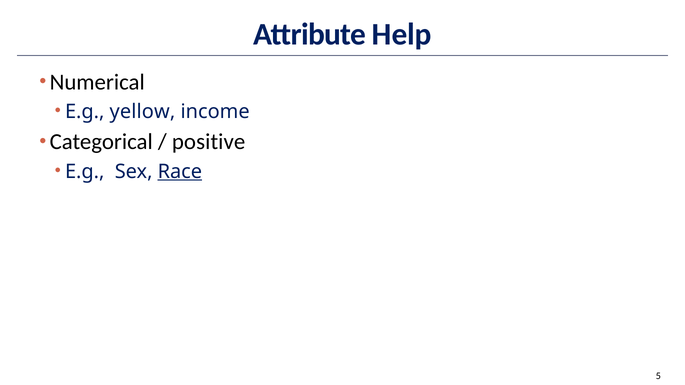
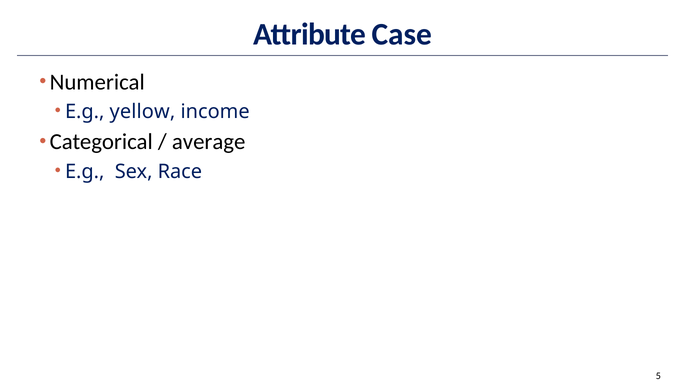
Help: Help -> Case (402, 34)
positive: positive -> average (209, 142)
Race underline: present -> none (180, 172)
